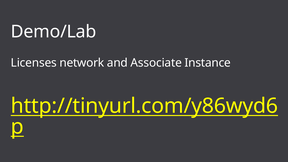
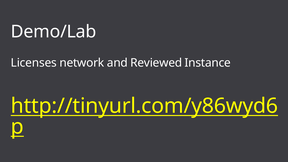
Associate: Associate -> Reviewed (156, 63)
